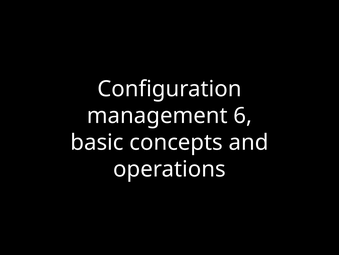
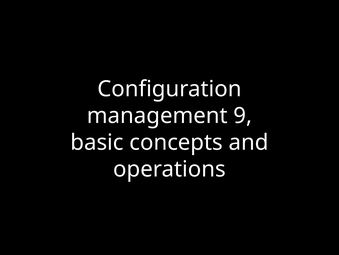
6: 6 -> 9 (243, 115)
